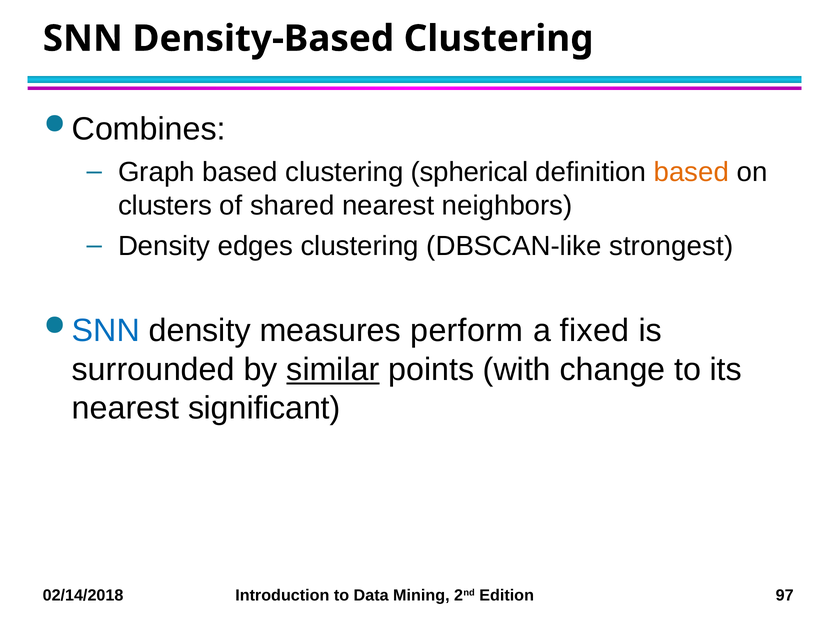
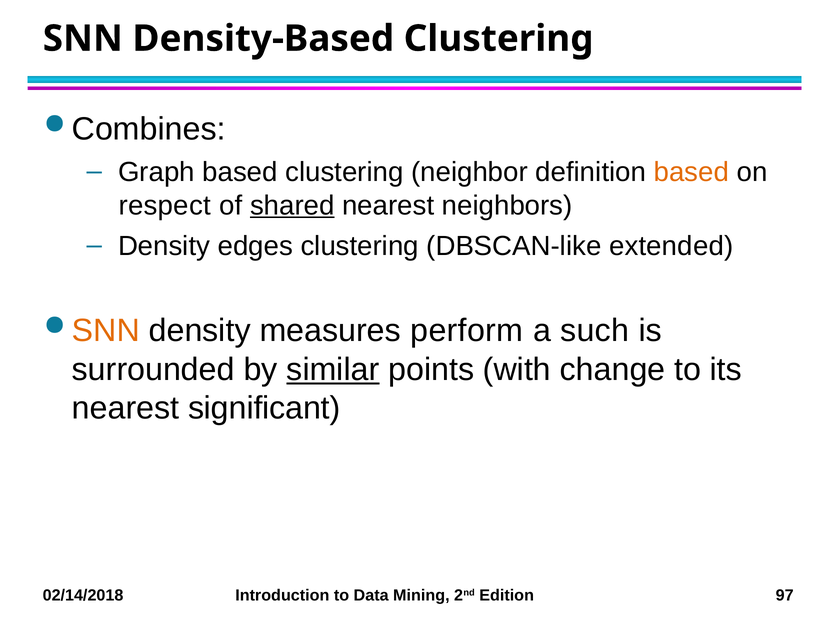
spherical: spherical -> neighbor (470, 172)
clusters: clusters -> respect (165, 205)
shared underline: none -> present (292, 205)
strongest: strongest -> extended (671, 246)
SNN colour: blue -> orange (106, 331)
fixed: fixed -> such (595, 331)
